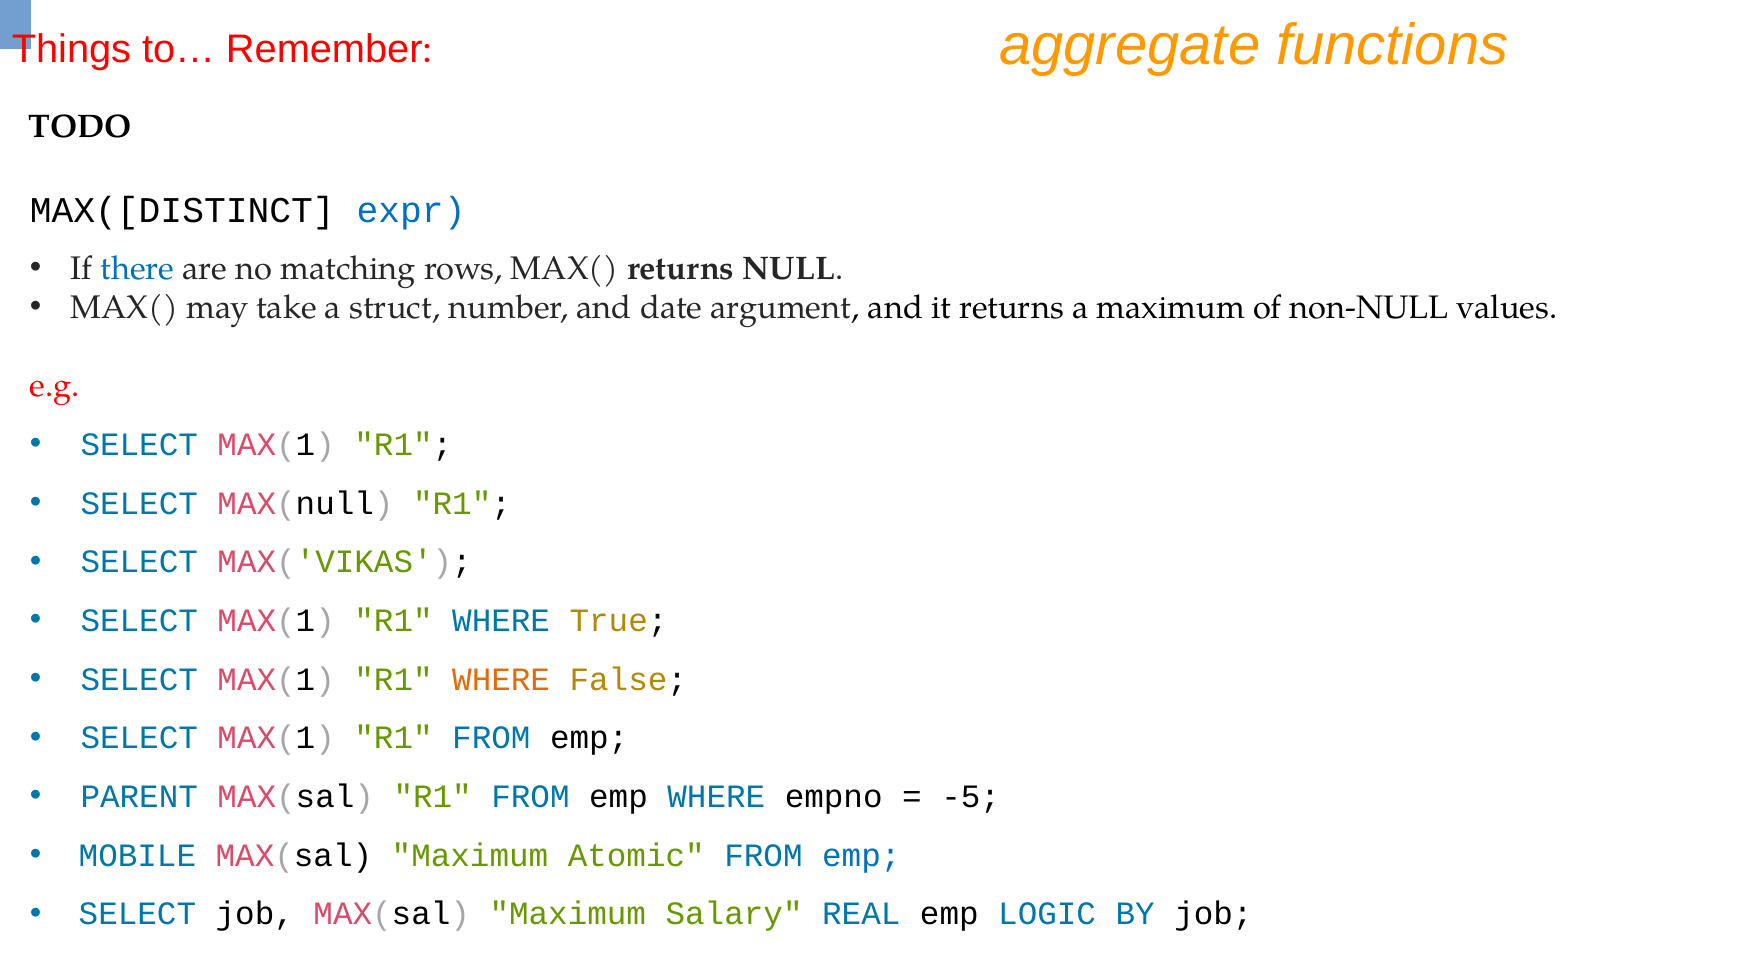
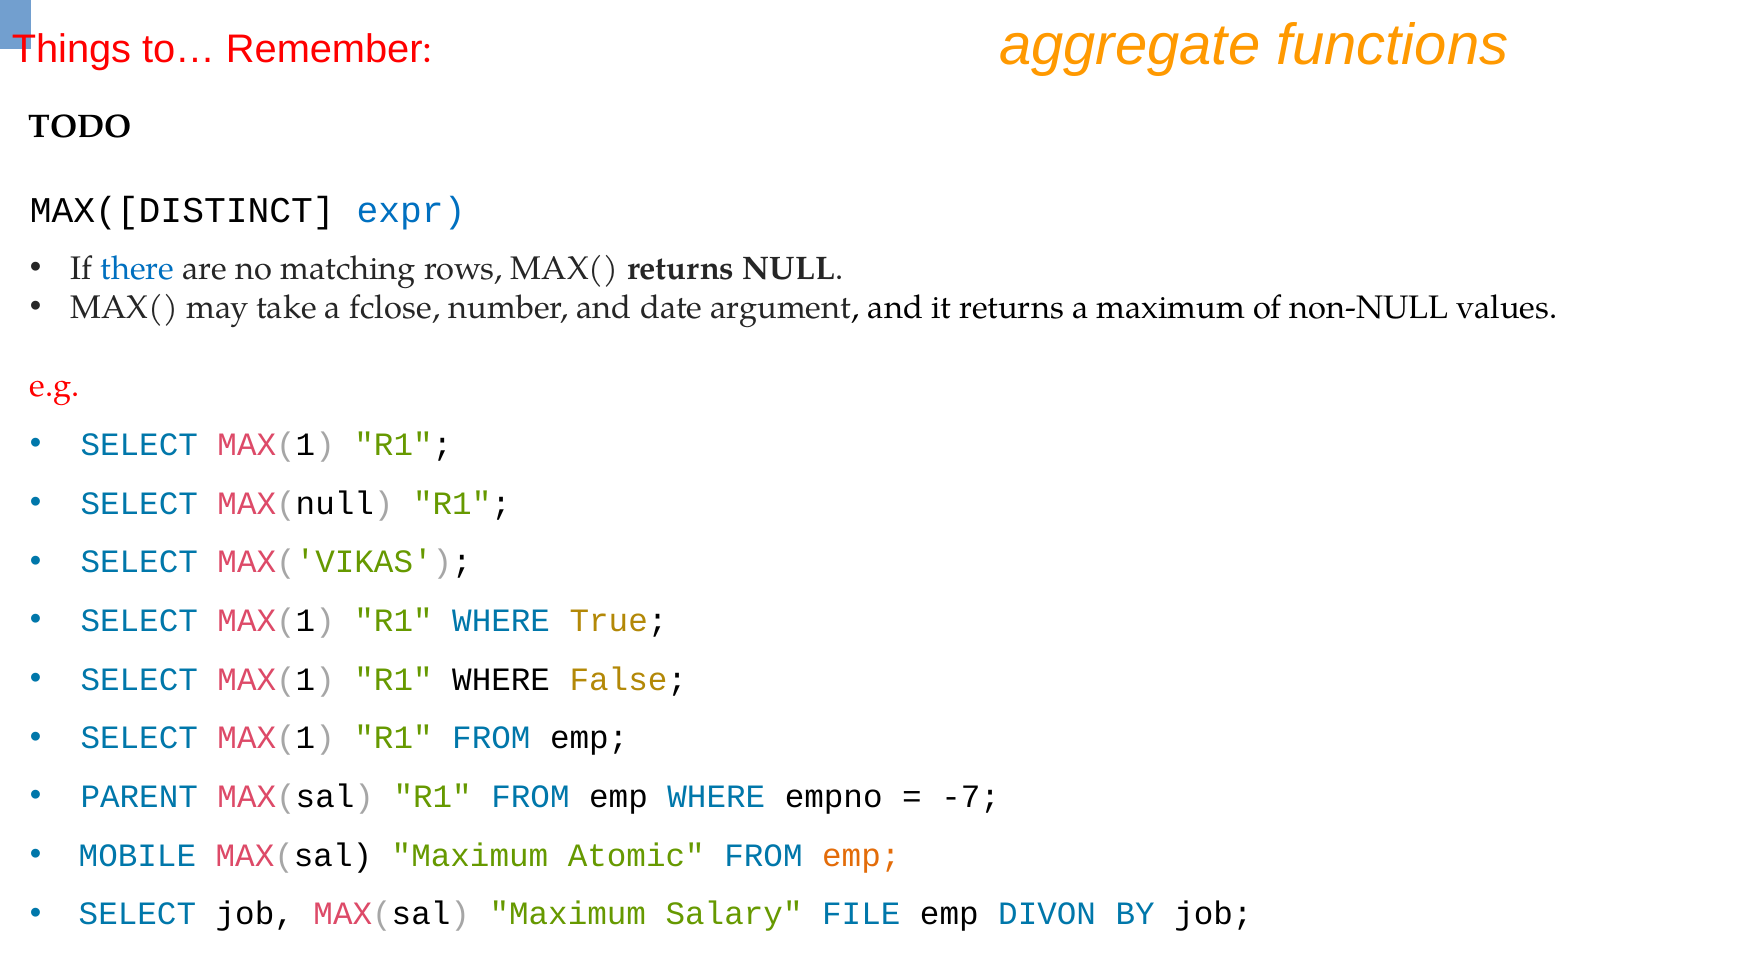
struct: struct -> fclose (395, 308)
WHERE colour: orange -> black (501, 680)
-5: -5 -> -7 (971, 797)
emp colour: blue -> orange (861, 856)
REAL: REAL -> FILE (861, 914)
LOGIC: LOGIC -> DIVON (1047, 914)
